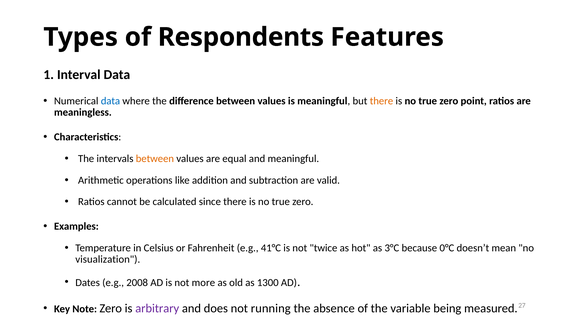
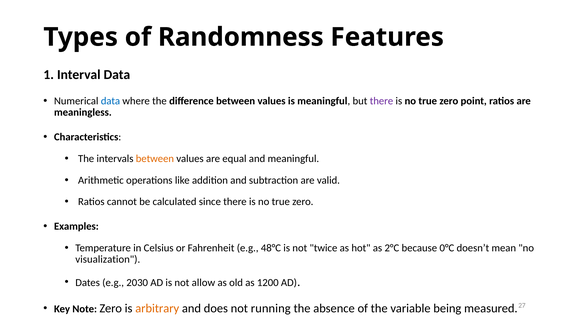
Respondents: Respondents -> Randomness (241, 37)
there colour: orange -> purple (381, 101)
41°C: 41°C -> 48°C (271, 248)
3°C: 3°C -> 2°C (392, 248)
2008: 2008 -> 2030 (137, 283)
more: more -> allow (203, 283)
1300: 1300 -> 1200 (268, 283)
arbitrary colour: purple -> orange (157, 308)
